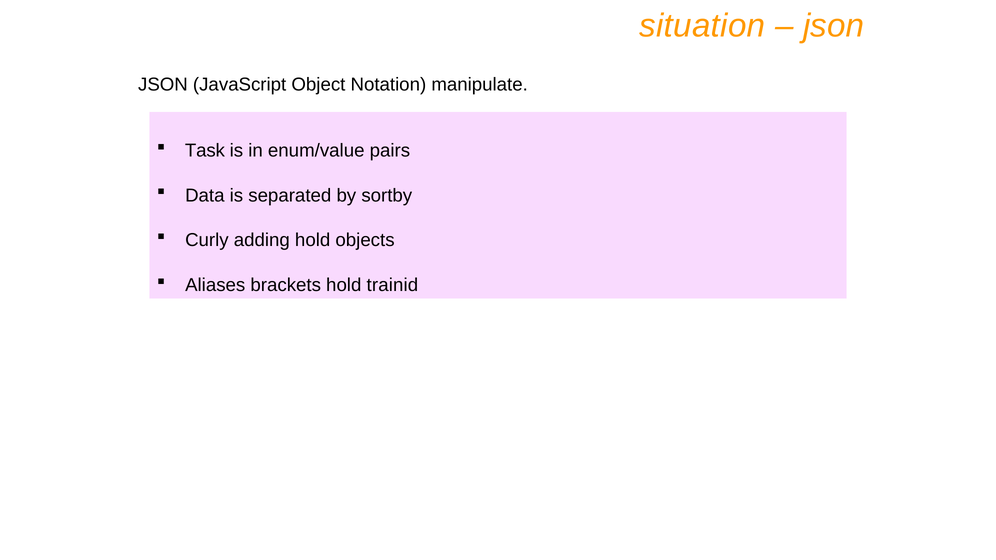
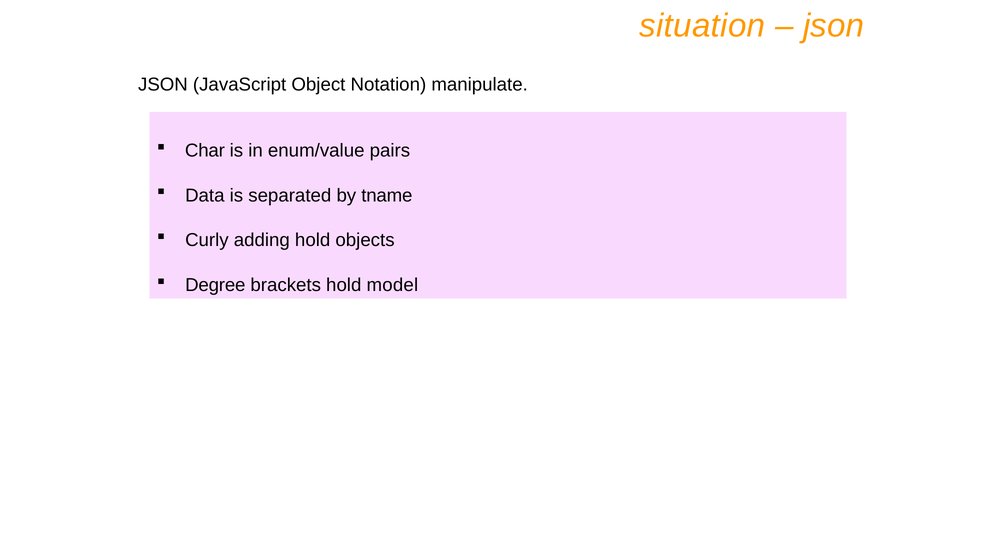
Task: Task -> Char (205, 151)
sortby: sortby -> tname (387, 195)
Aliases: Aliases -> Degree (215, 285)
trainid: trainid -> model (392, 285)
